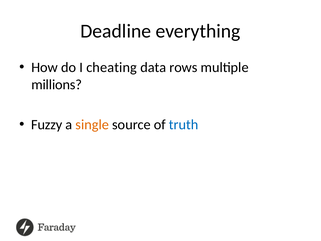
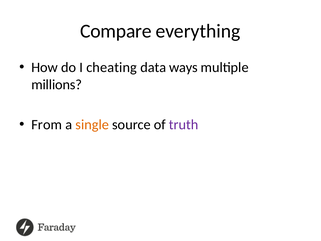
Deadline: Deadline -> Compare (116, 31)
rows: rows -> ways (183, 67)
Fuzzy: Fuzzy -> From (47, 124)
truth colour: blue -> purple (184, 124)
